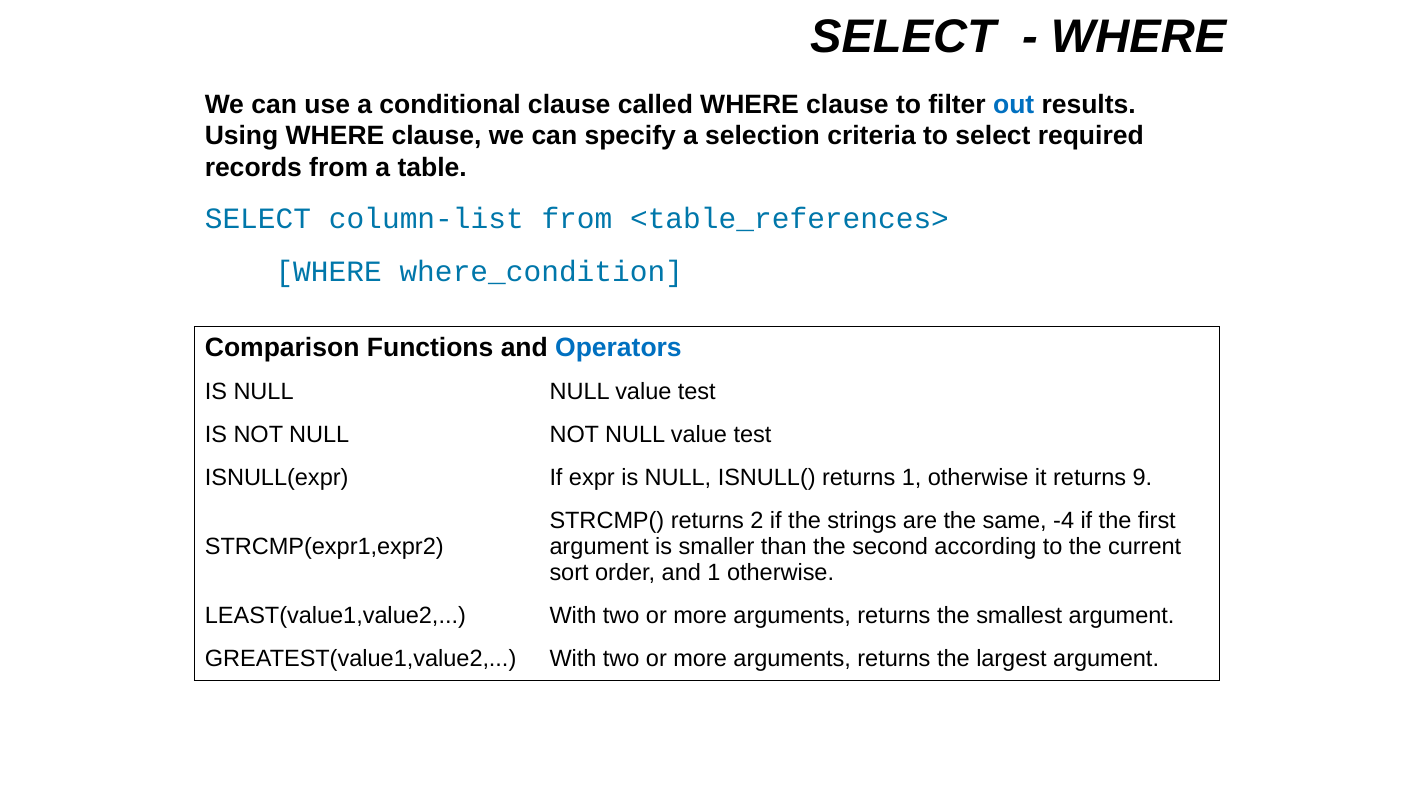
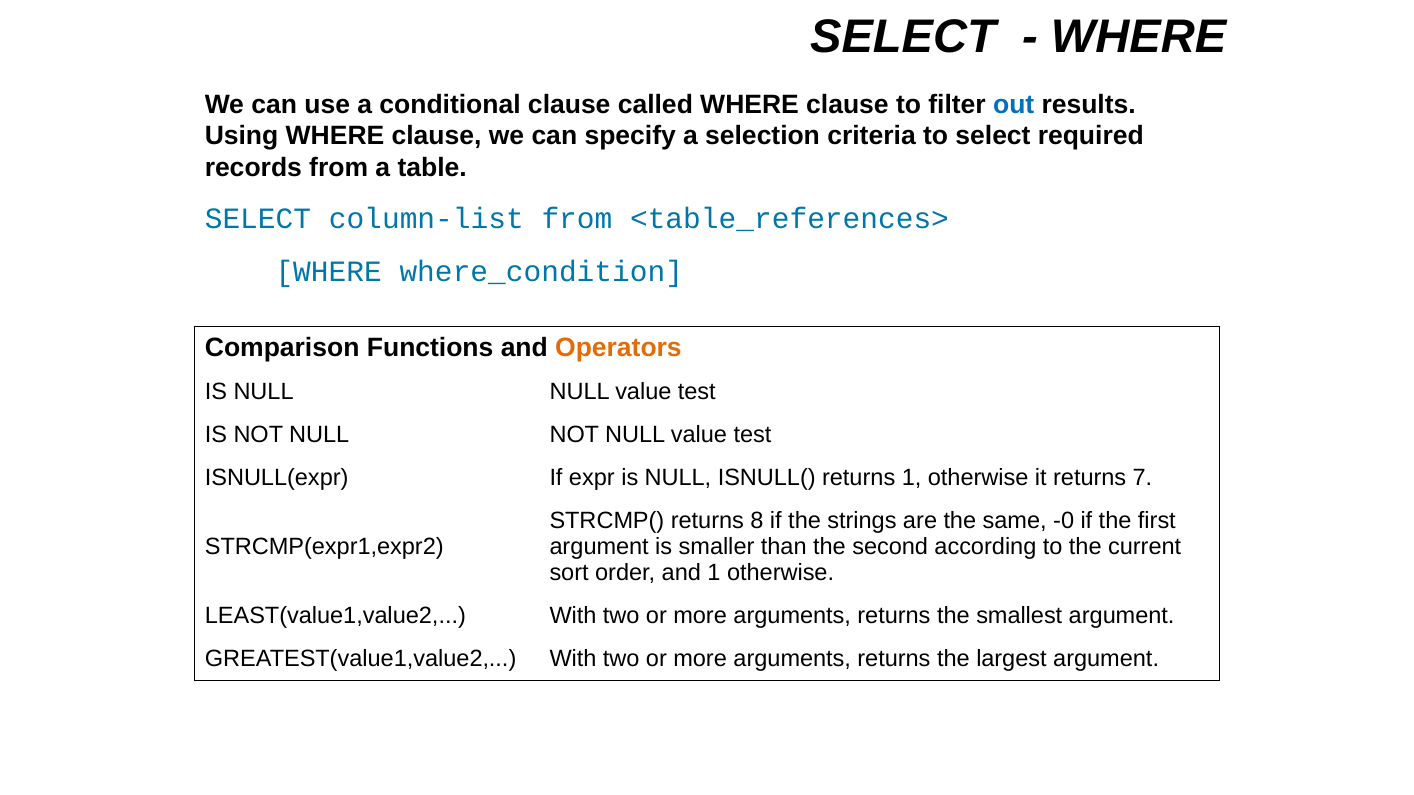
Operators colour: blue -> orange (618, 348)
9: 9 -> 7 (1142, 478)
2: 2 -> 8 (757, 521)
-4: -4 -> -0 (1064, 521)
